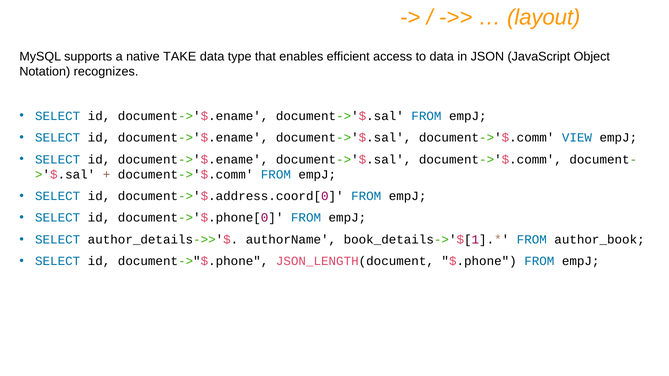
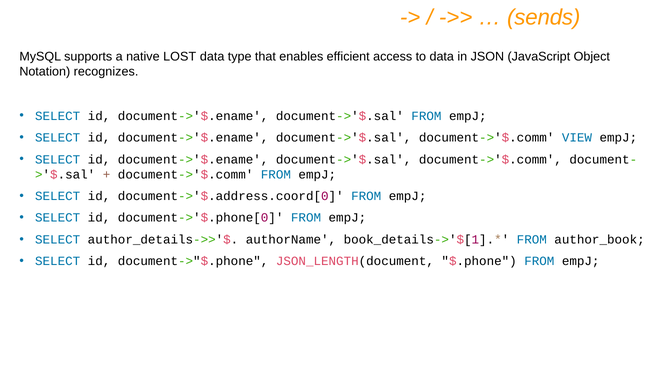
layout: layout -> sends (544, 17)
TAKE: TAKE -> LOST (180, 57)
